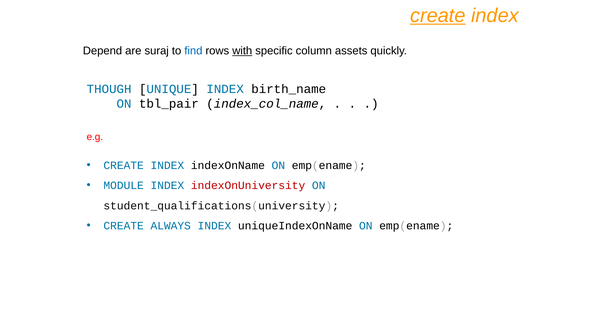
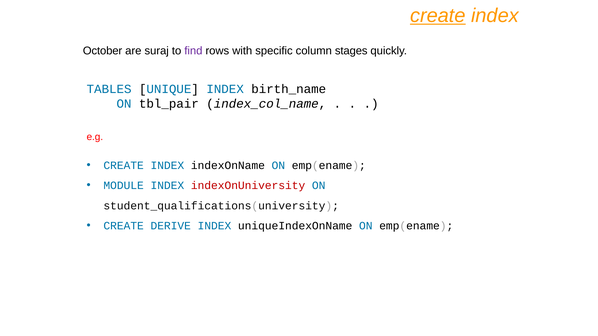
Depend: Depend -> October (103, 51)
find colour: blue -> purple (193, 51)
with underline: present -> none (242, 51)
assets: assets -> stages (351, 51)
THOUGH: THOUGH -> TABLES (109, 89)
ALWAYS: ALWAYS -> DERIVE (171, 226)
